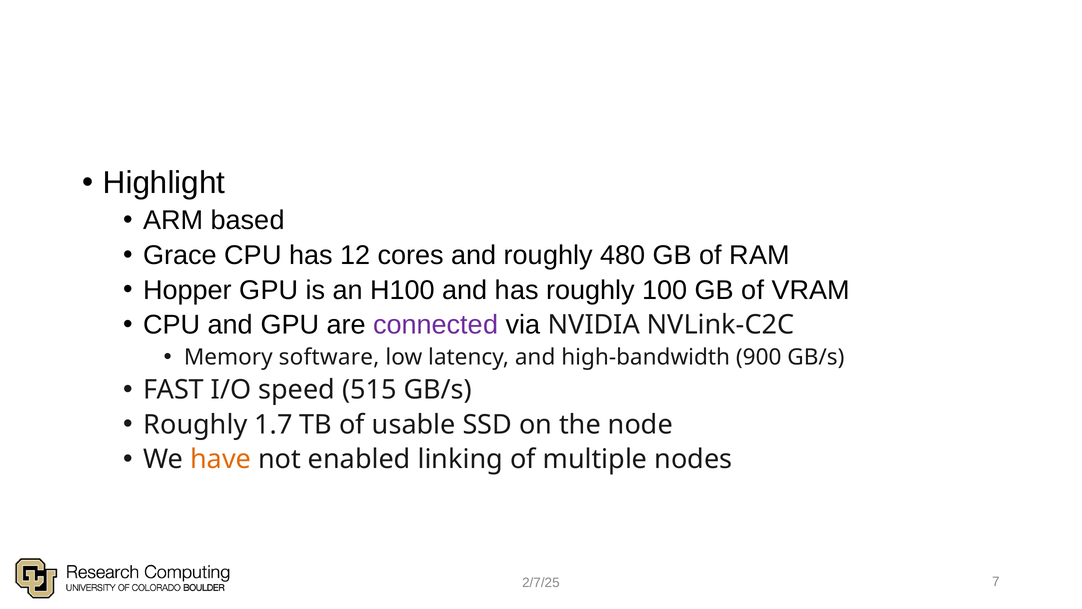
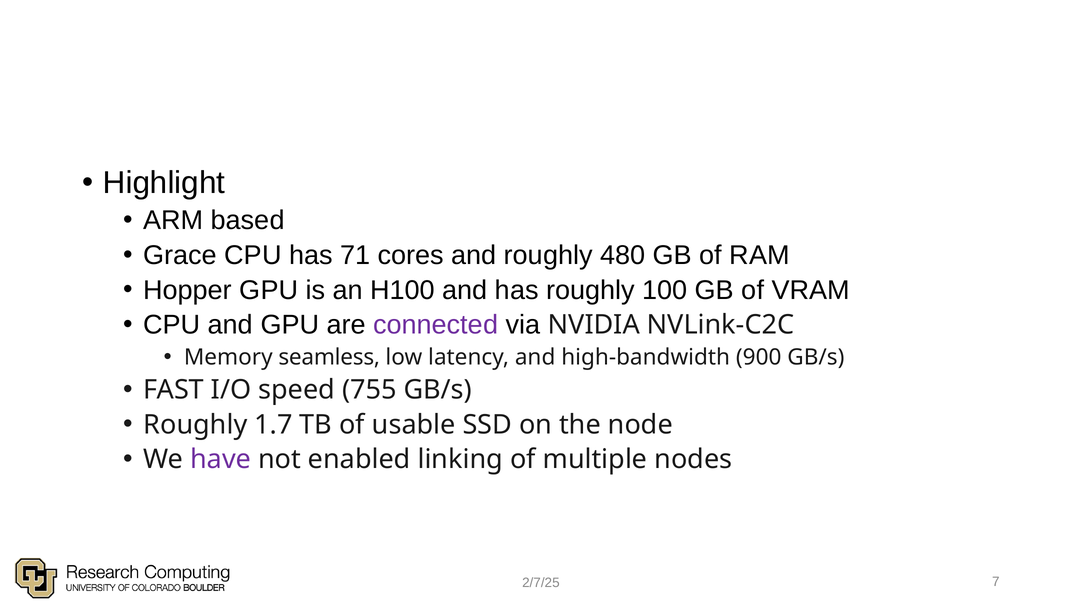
12: 12 -> 71 (355, 255)
software: software -> seamless (329, 357)
515: 515 -> 755 (369, 390)
have colour: orange -> purple (221, 459)
